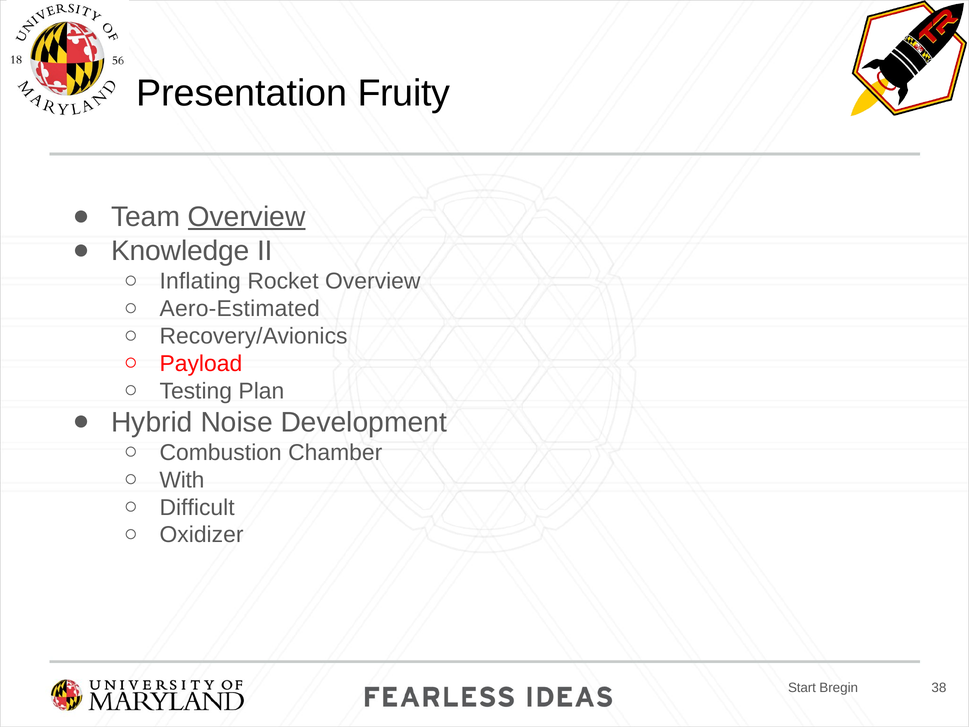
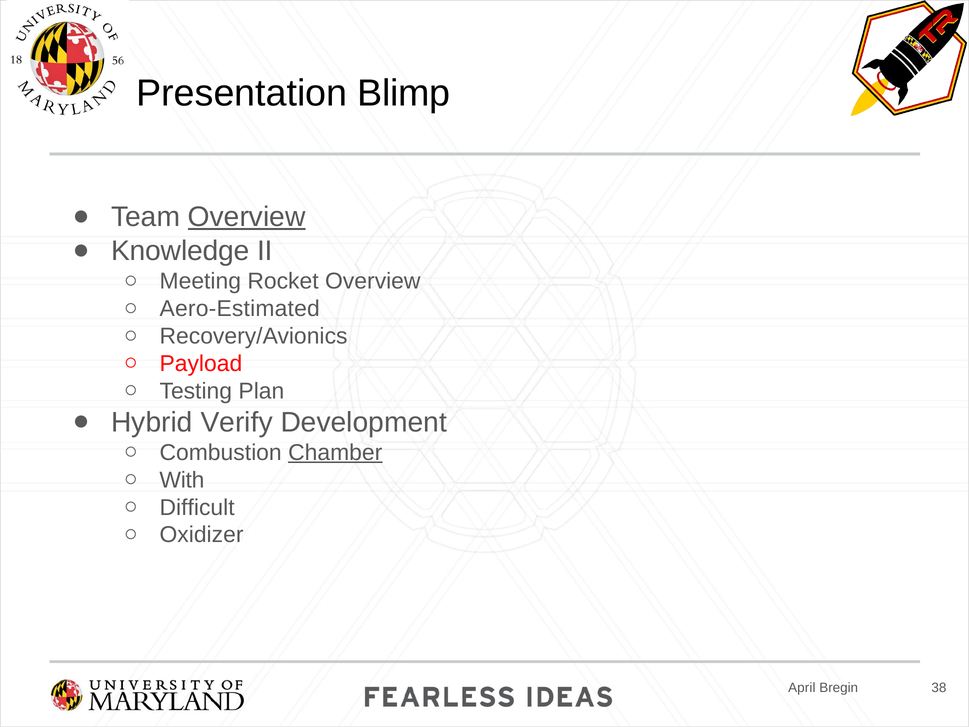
Fruity: Fruity -> Blimp (404, 93)
Inflating: Inflating -> Meeting (200, 281)
Noise: Noise -> Verify (237, 422)
Chamber underline: none -> present (335, 452)
Start: Start -> April (802, 688)
